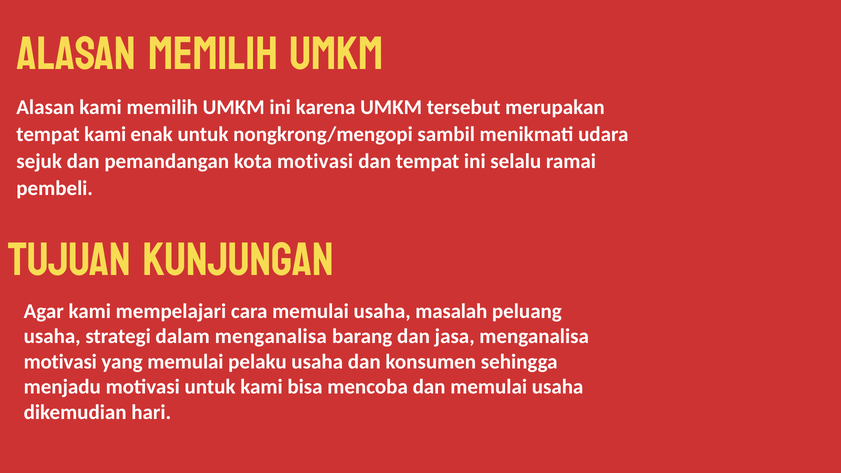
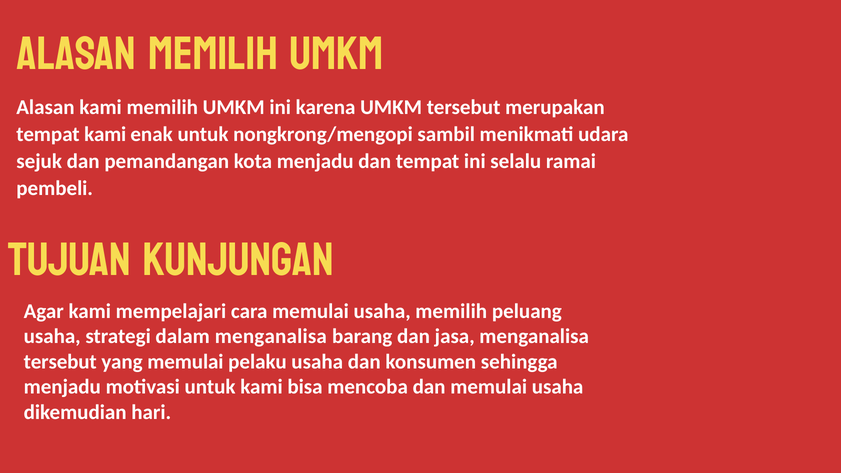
kota motivasi: motivasi -> menjadu (315, 161)
usaha masalah: masalah -> memilih (451, 311)
motivasi: motivasi -> tersebut (60, 362)
